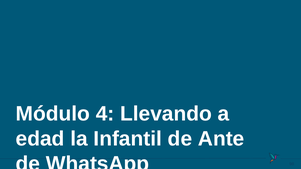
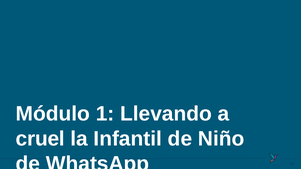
4: 4 -> 1 (105, 114)
edad: edad -> cruel (40, 139)
Ante: Ante -> Niño (221, 139)
